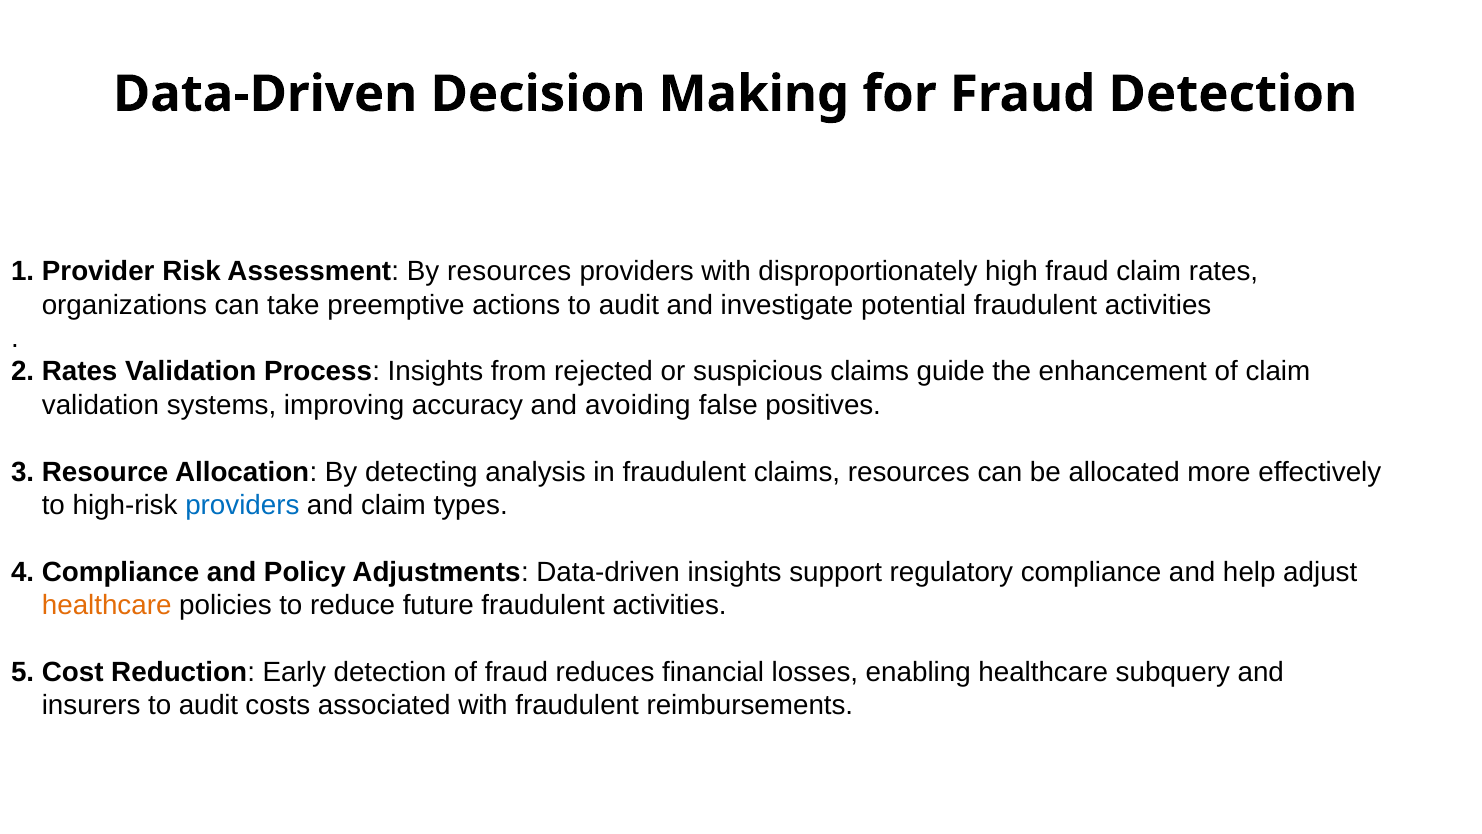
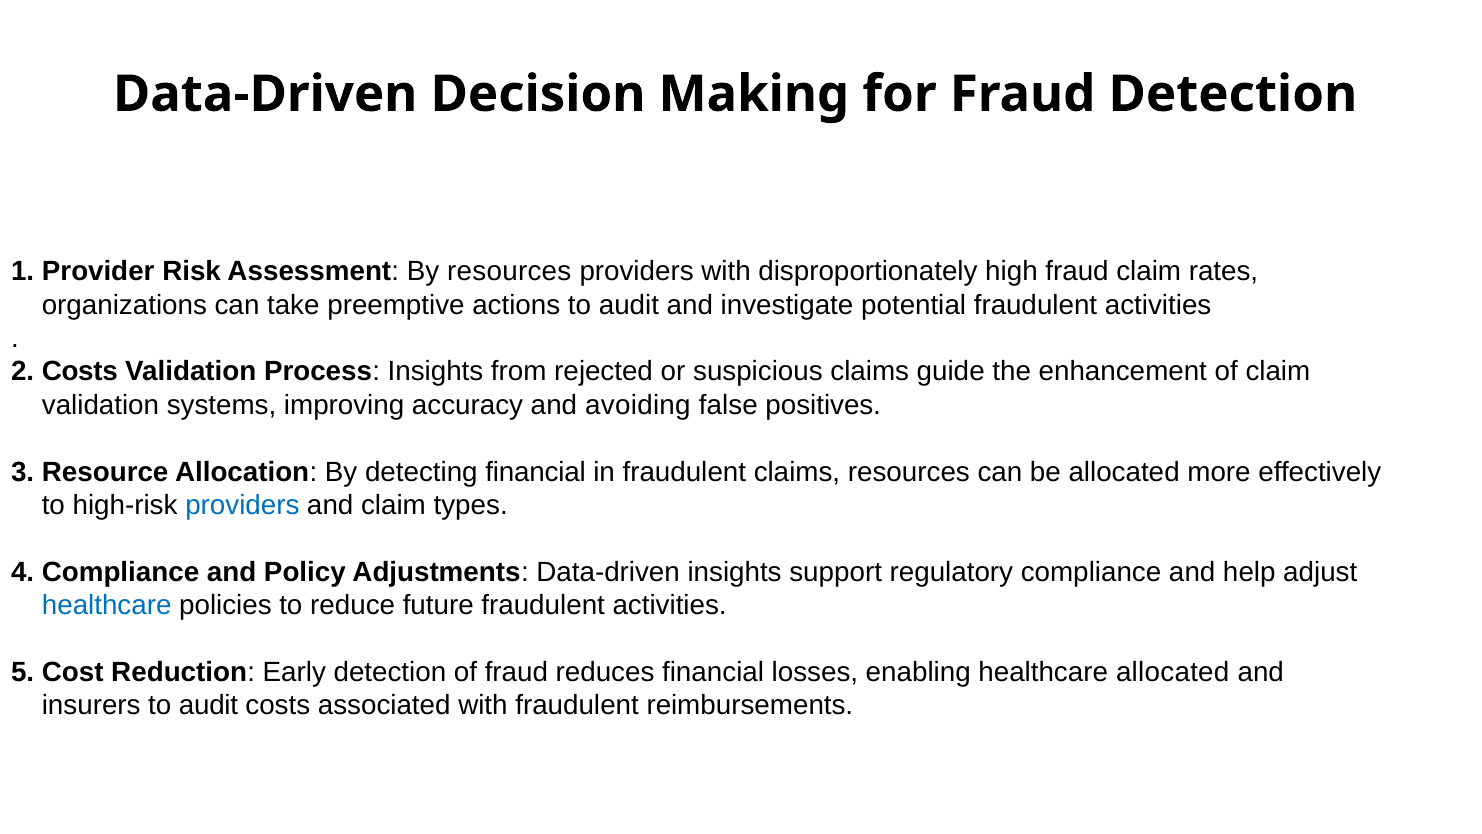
2 Rates: Rates -> Costs (80, 372)
detecting analysis: analysis -> financial (536, 472)
healthcare colour: orange -> blue (107, 605)
healthcare subquery: subquery -> allocated (1173, 672)
